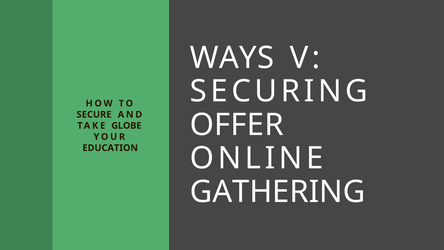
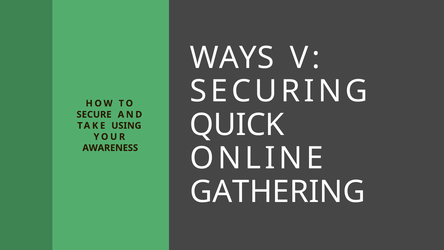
OFFER: OFFER -> QUICK (237, 125)
GLOBE: GLOBE -> USING (126, 126)
EDUCATION: EDUCATION -> AWARENESS (110, 148)
